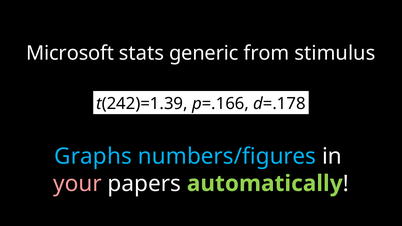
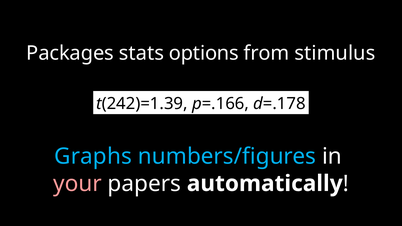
Microsoft: Microsoft -> Packages (70, 53)
generic: generic -> options (204, 53)
automatically colour: light green -> white (265, 184)
